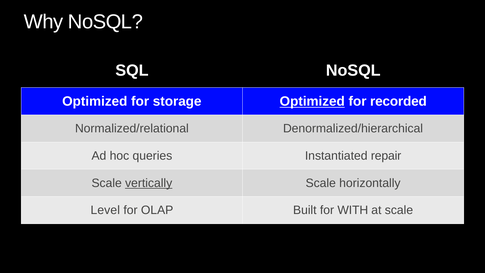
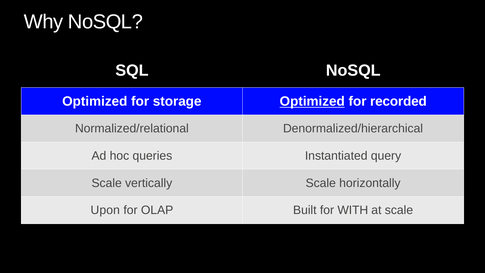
repair: repair -> query (386, 156)
vertically underline: present -> none (149, 183)
Level: Level -> Upon (105, 210)
